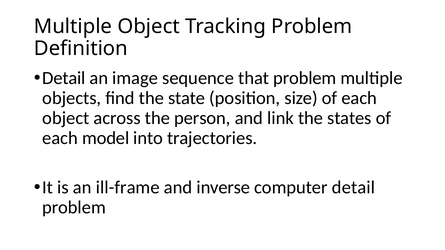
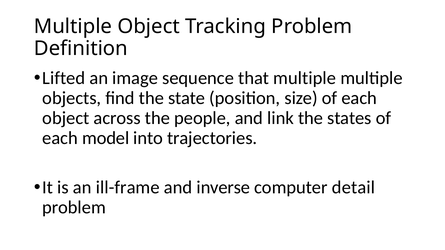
Detail: Detail -> Lifted (64, 78)
that problem: problem -> multiple (305, 78)
person: person -> people (202, 118)
